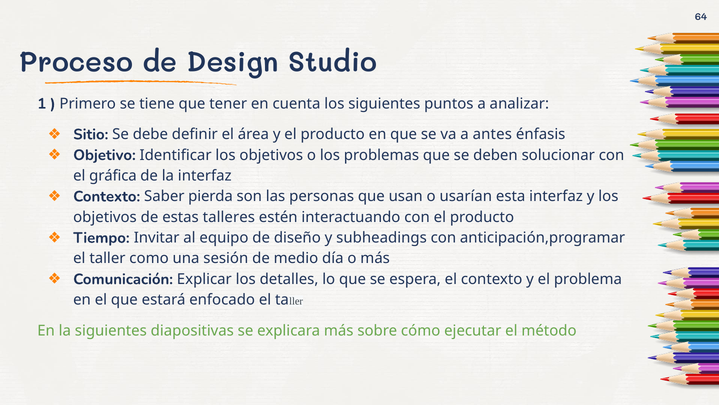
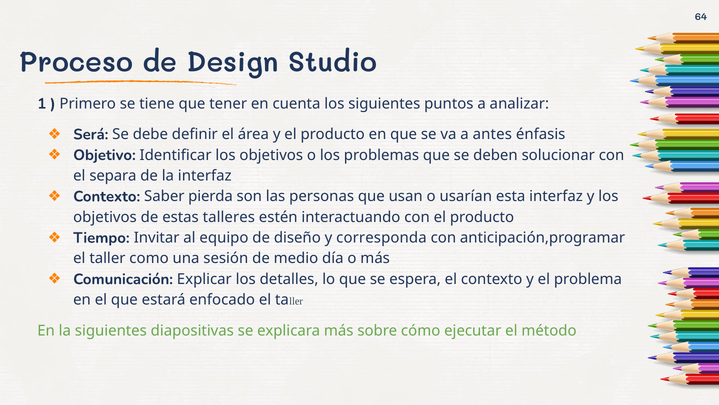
Sitio: Sitio -> Será (91, 134)
gráfica: gráfica -> separa (113, 176)
subheadings: subheadings -> corresponda (381, 238)
